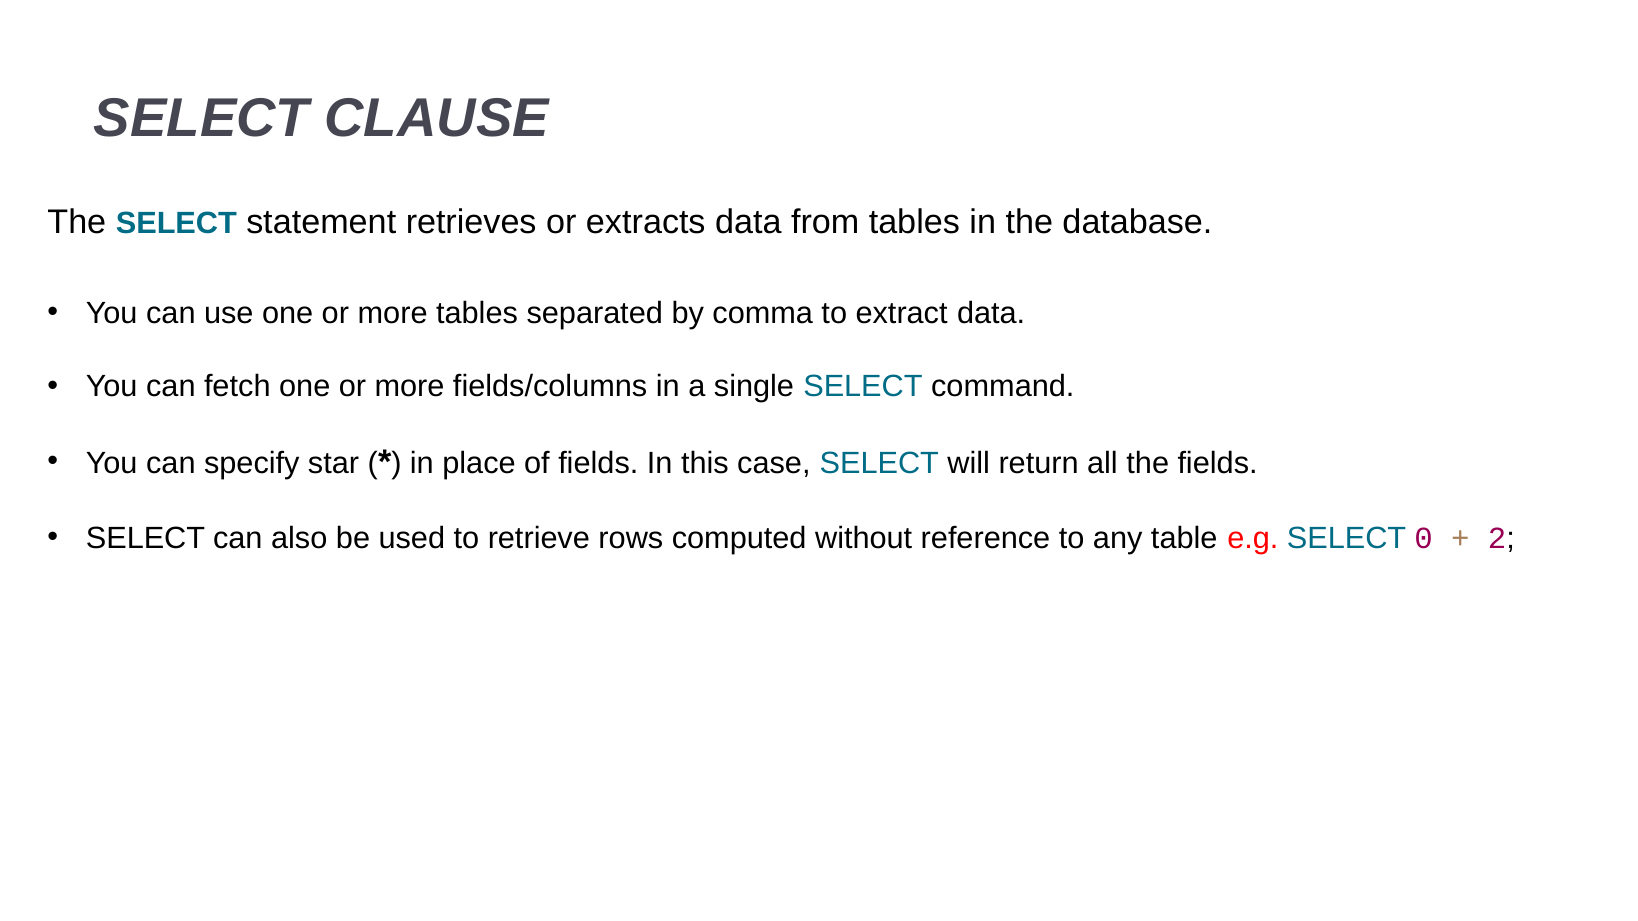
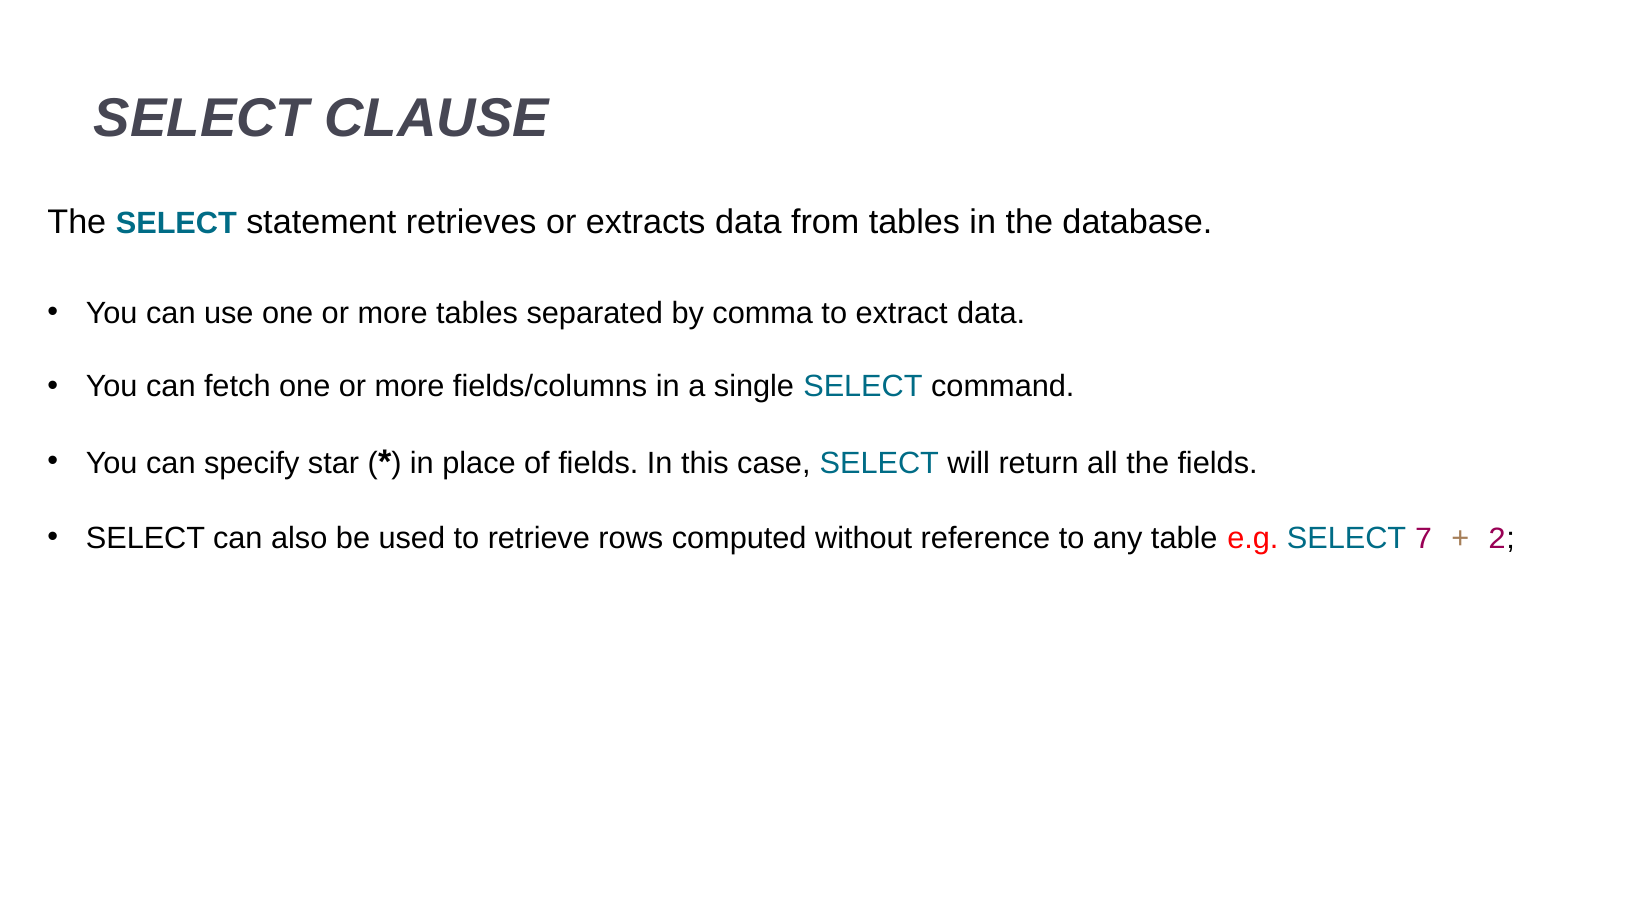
0: 0 -> 7 (1423, 538)
